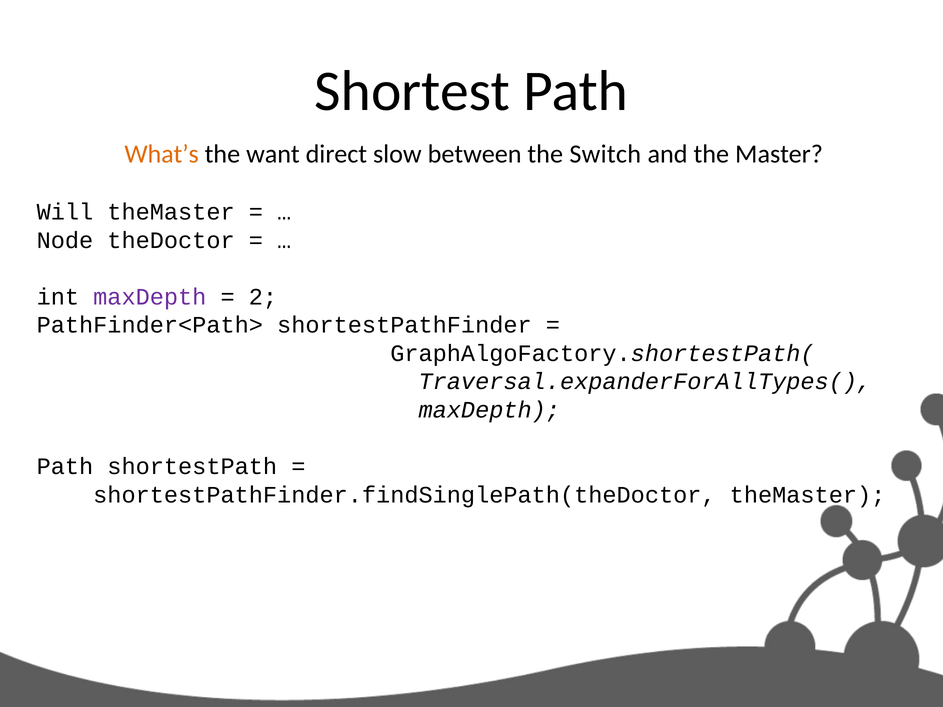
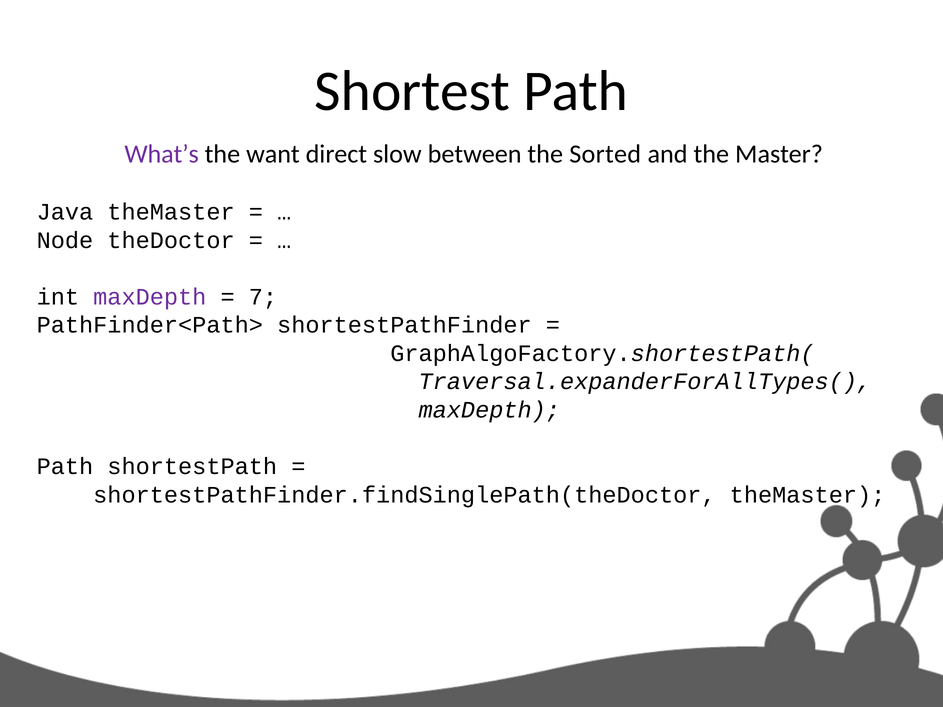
What’s colour: orange -> purple (162, 154)
Switch: Switch -> Sorted (605, 154)
Will: Will -> Java (65, 212)
2: 2 -> 7 (263, 297)
